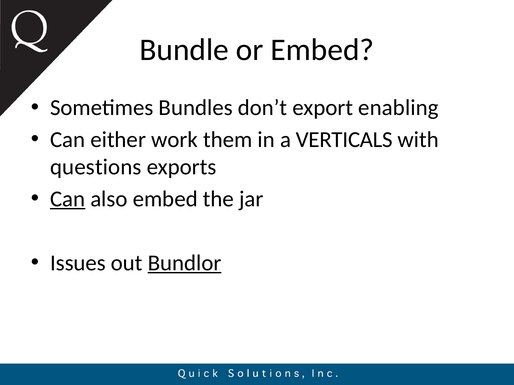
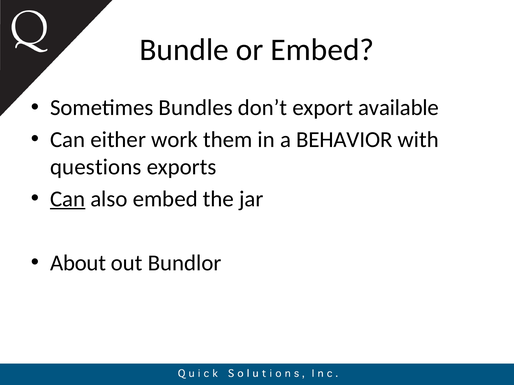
enabling: enabling -> available (399, 108)
VERTICALS: VERTICALS -> BEHAVIOR (344, 140)
Issues: Issues -> About (78, 263)
Bundlor underline: present -> none (185, 263)
